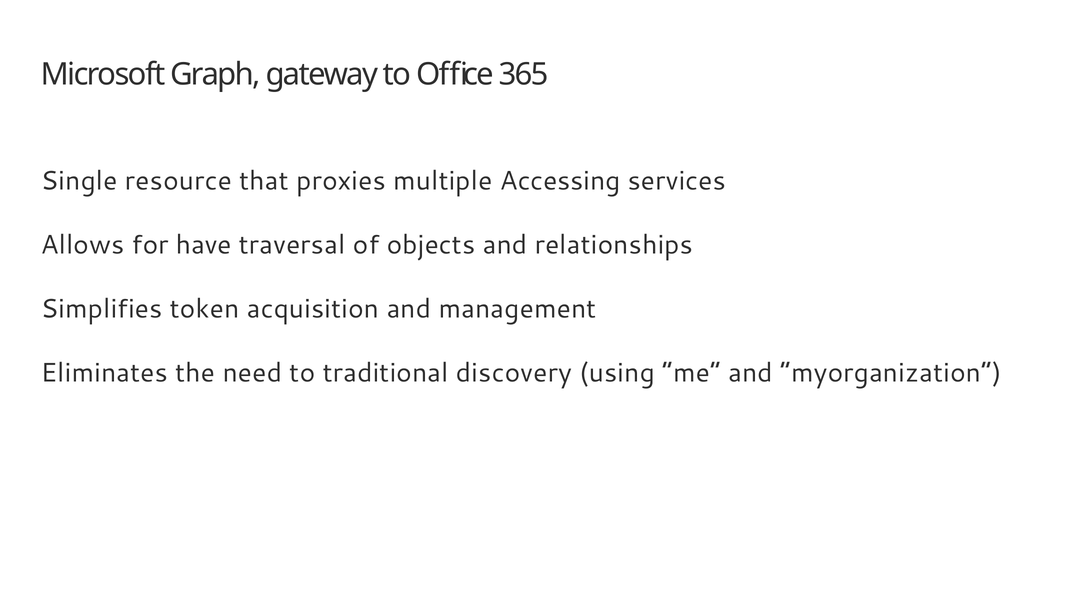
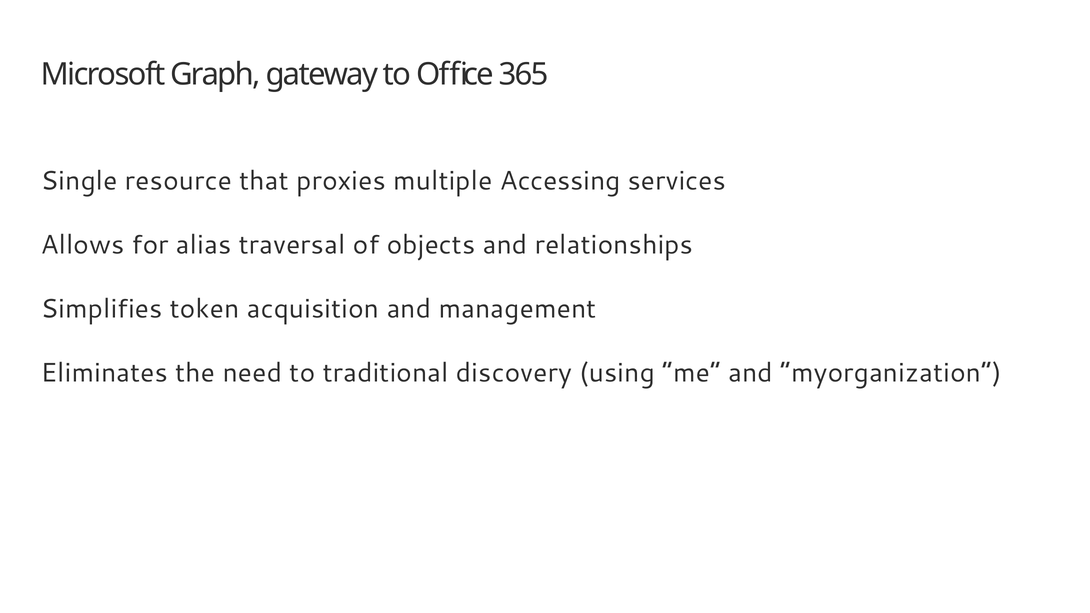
have: have -> alias (204, 245)
